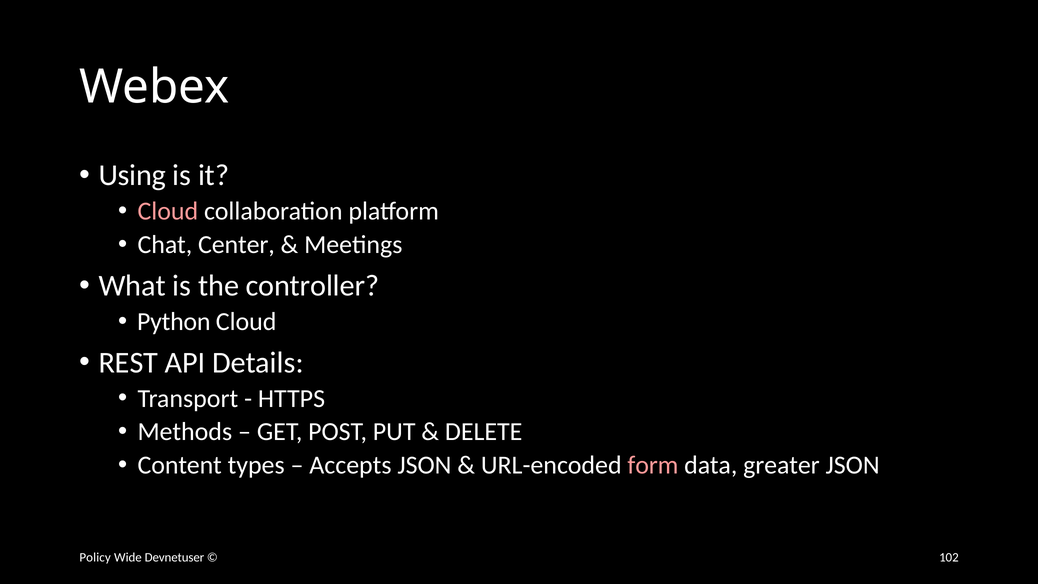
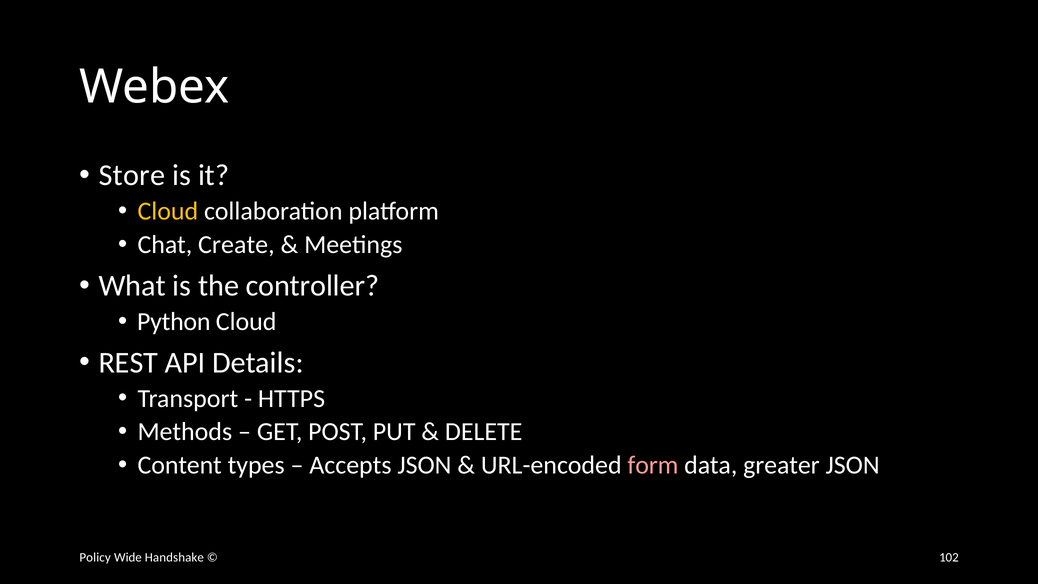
Using: Using -> Store (132, 175)
Cloud colour: pink -> yellow (168, 211)
Center: Center -> Create (236, 245)
Devnetuser: Devnetuser -> Handshake (174, 558)
